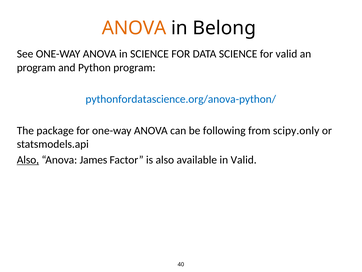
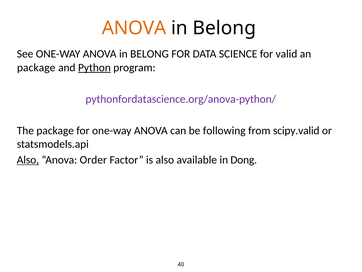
ONE-WAY ANOVA in SCIENCE: SCIENCE -> BELONG (149, 54)
program: program -> package (36, 67)
Python underline: none -> present (94, 67)
pythonfordatascience.org/anova-python/ colour: blue -> purple (181, 99)
scipy.only: scipy.only -> scipy.valid (296, 130)
James: James -> Order (93, 160)
in Valid: Valid -> Dong (244, 160)
